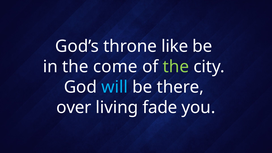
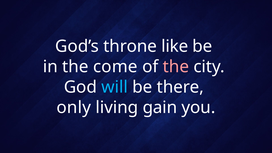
the colour: light green -> pink (176, 67)
over: over -> only (74, 107)
fade: fade -> gain (160, 107)
